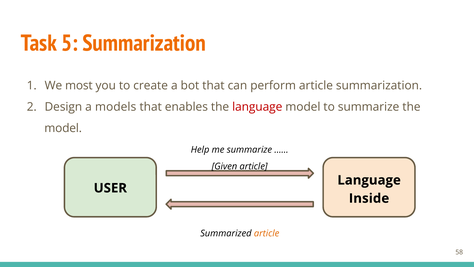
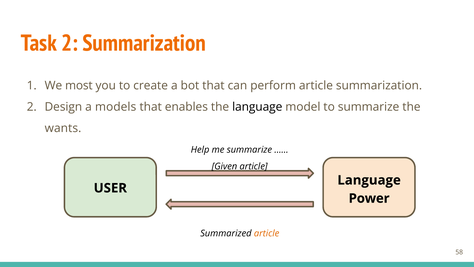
Task 5: 5 -> 2 (69, 43)
language colour: red -> black (257, 107)
model: model -> wants (63, 128)
Inside: Inside -> Power (369, 198)
